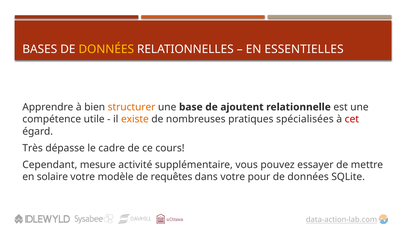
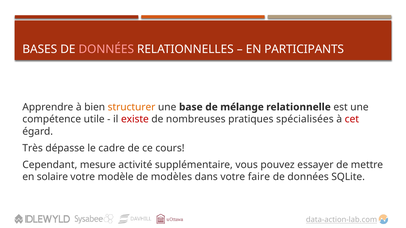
DONNÉES colour: yellow -> pink (106, 49)
ESSENTIELLES: ESSENTIELLES -> PARTICIPANTS (304, 49)
ajoutent: ajoutent -> mélange (242, 107)
existe colour: orange -> red (135, 119)
requêtes: requêtes -> modèles (171, 177)
pour: pour -> faire (259, 177)
